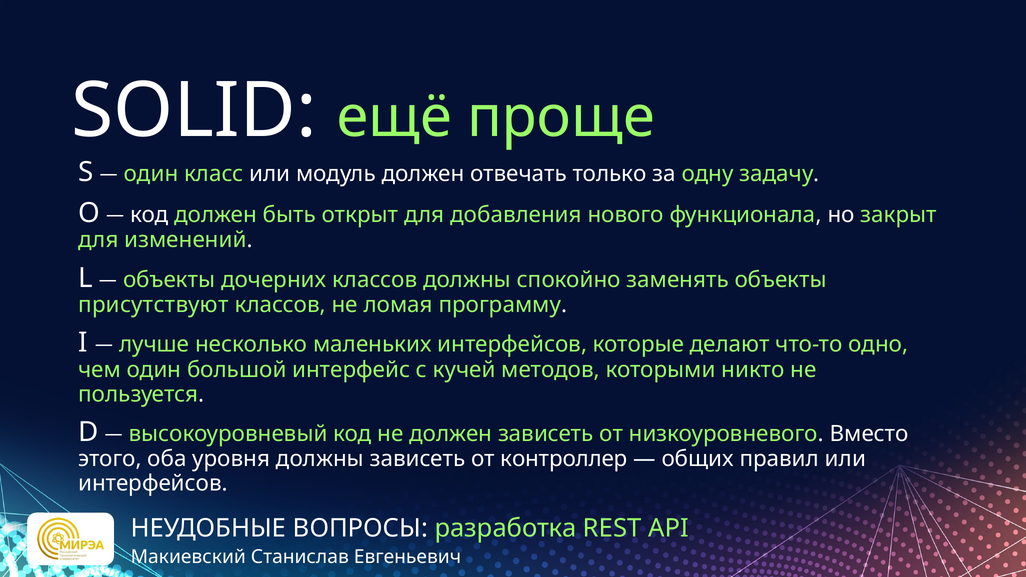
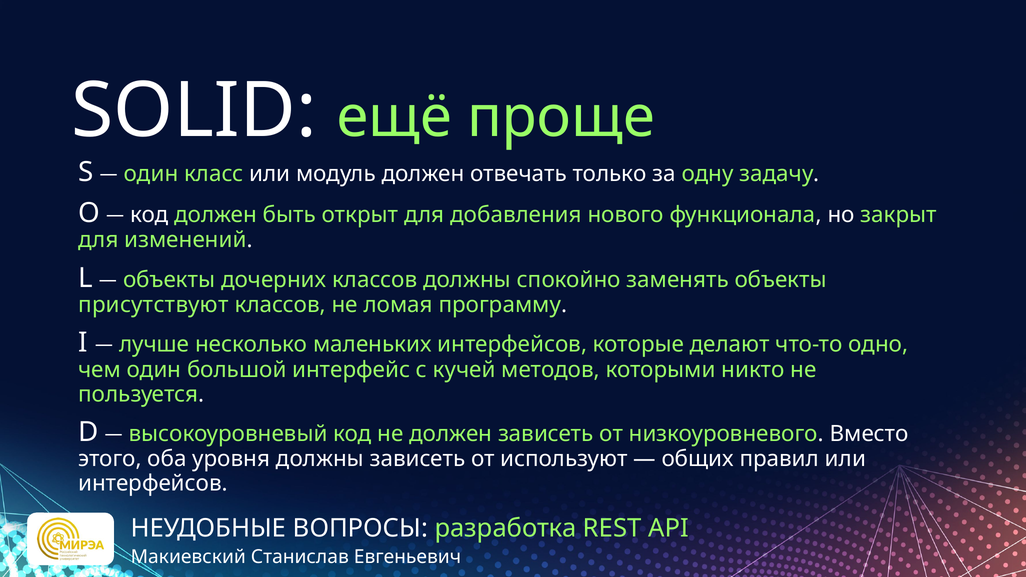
контроллер: контроллер -> используют (564, 459)
